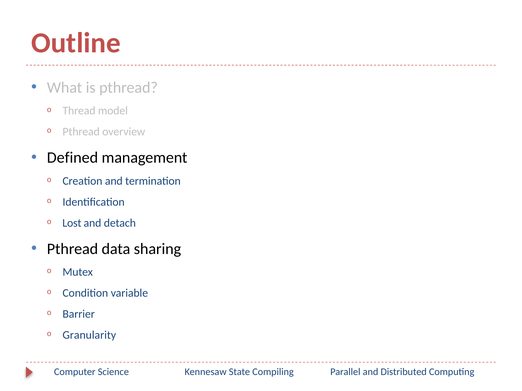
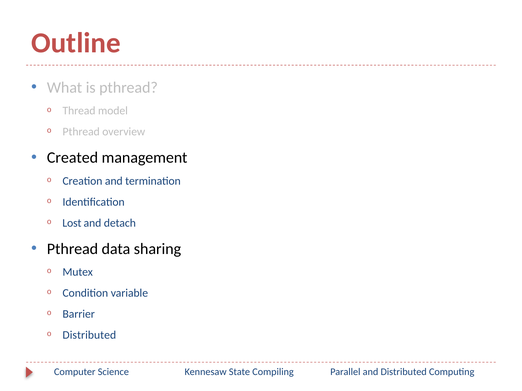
Defined: Defined -> Created (73, 158)
Granularity: Granularity -> Distributed (89, 335)
